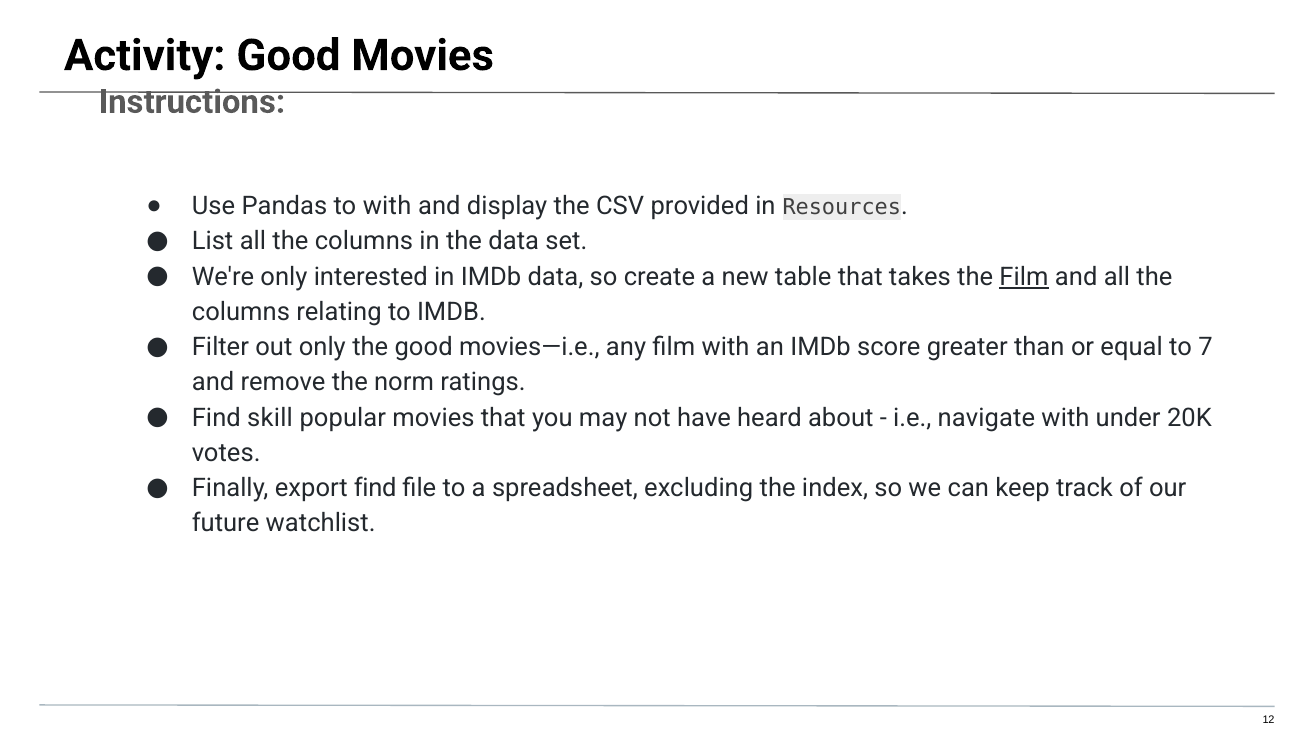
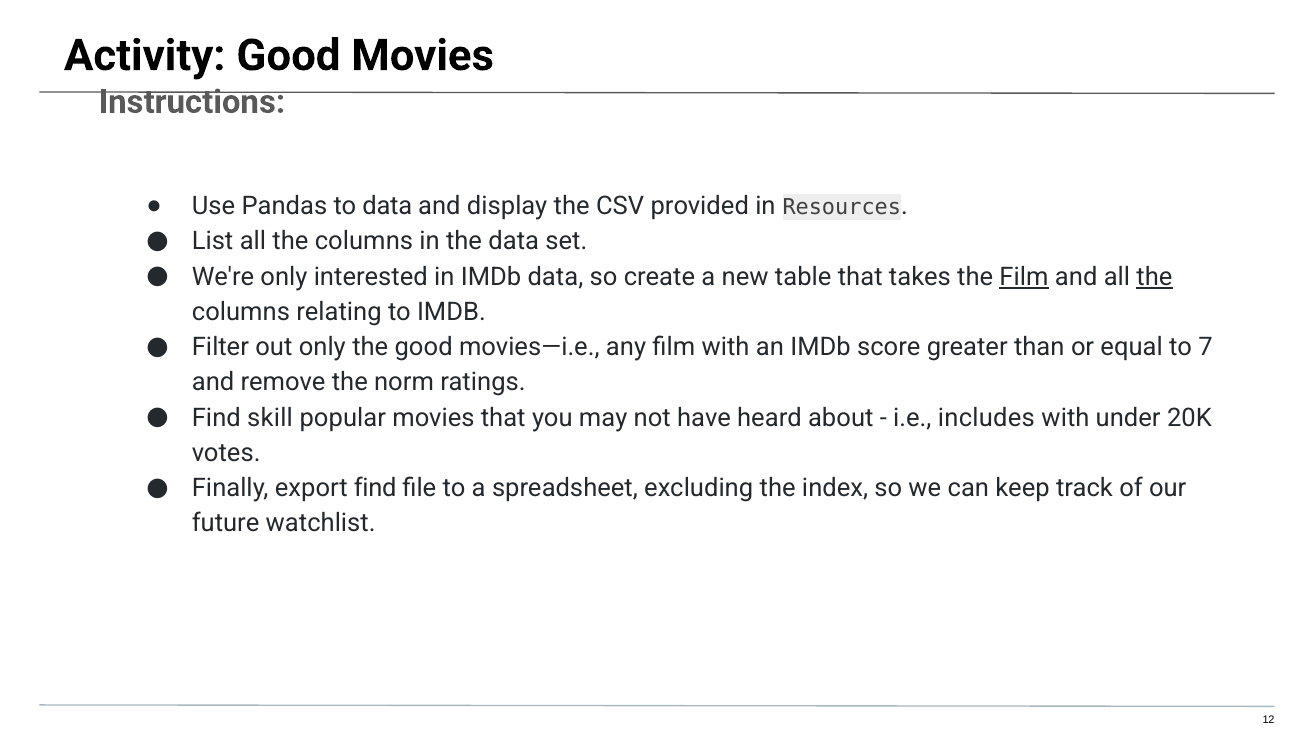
to with: with -> data (387, 206)
the underline: none -> present (1154, 277)
navigate: navigate -> includes (986, 418)
